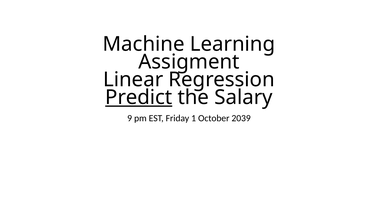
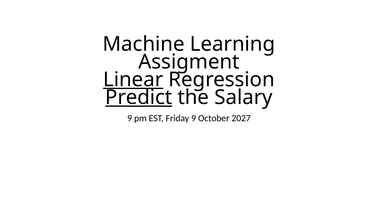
Linear underline: none -> present (133, 79)
Friday 1: 1 -> 9 (194, 118)
2039: 2039 -> 2027 (241, 118)
